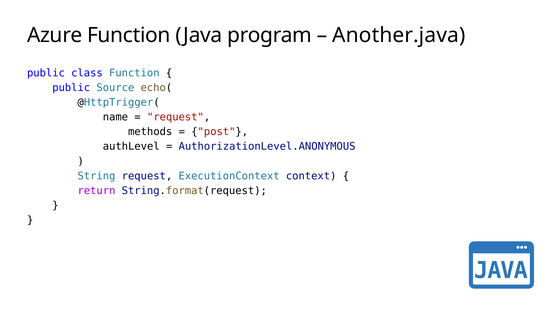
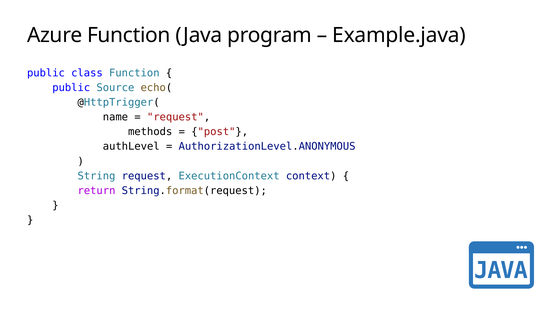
Another.java: Another.java -> Example.java (399, 35)
